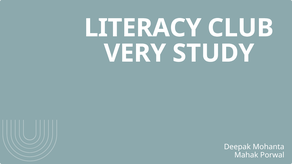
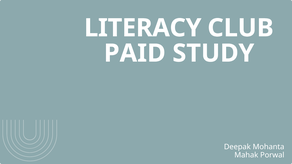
VERY: VERY -> PAID (135, 53)
